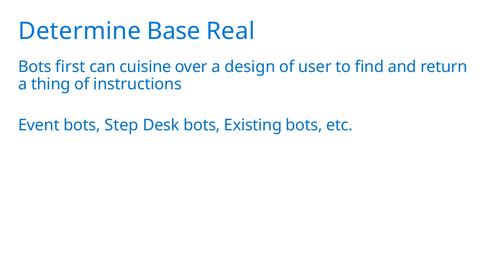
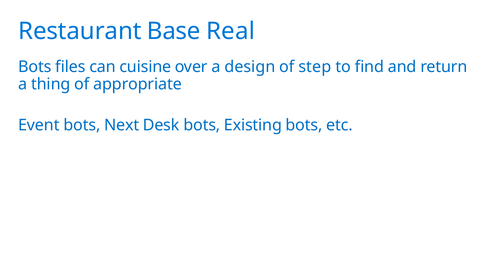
Determine: Determine -> Restaurant (80, 31)
first: first -> files (70, 67)
user: user -> step (315, 67)
instructions: instructions -> appropriate (138, 84)
Step: Step -> Next (122, 125)
